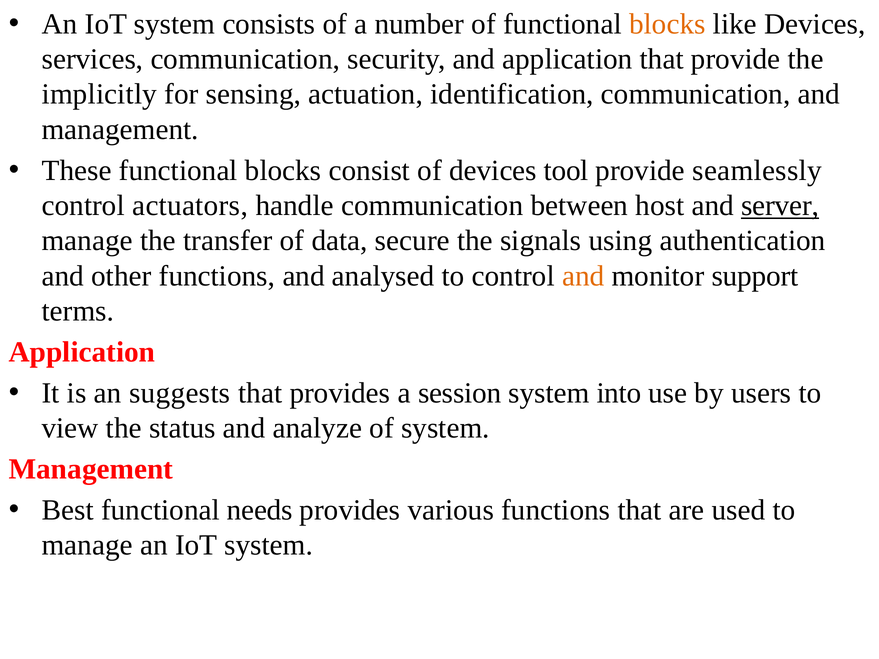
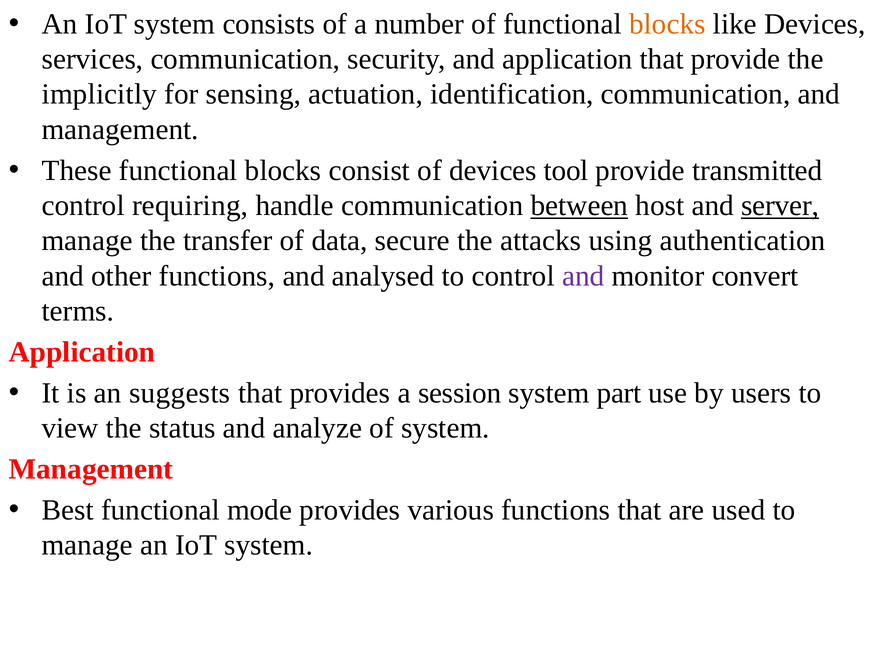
seamlessly: seamlessly -> transmitted (757, 171)
actuators: actuators -> requiring (190, 206)
between underline: none -> present (579, 206)
signals: signals -> attacks (541, 241)
and colour: orange -> purple (583, 276)
support: support -> convert (755, 276)
into: into -> part (619, 393)
needs: needs -> mode (260, 510)
